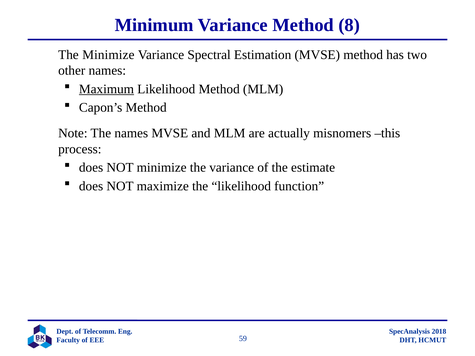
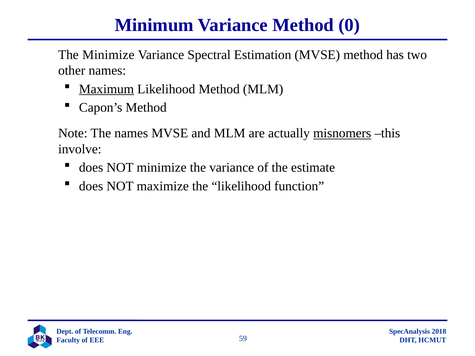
8: 8 -> 0 (349, 25)
misnomers underline: none -> present (342, 133)
process: process -> involve (80, 149)
